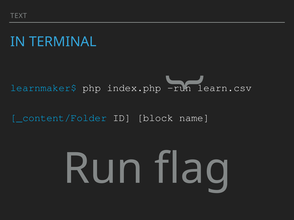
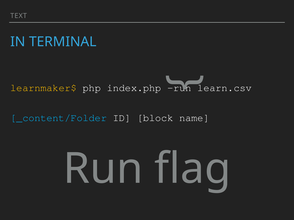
learnmaker$ colour: light blue -> yellow (44, 88)
